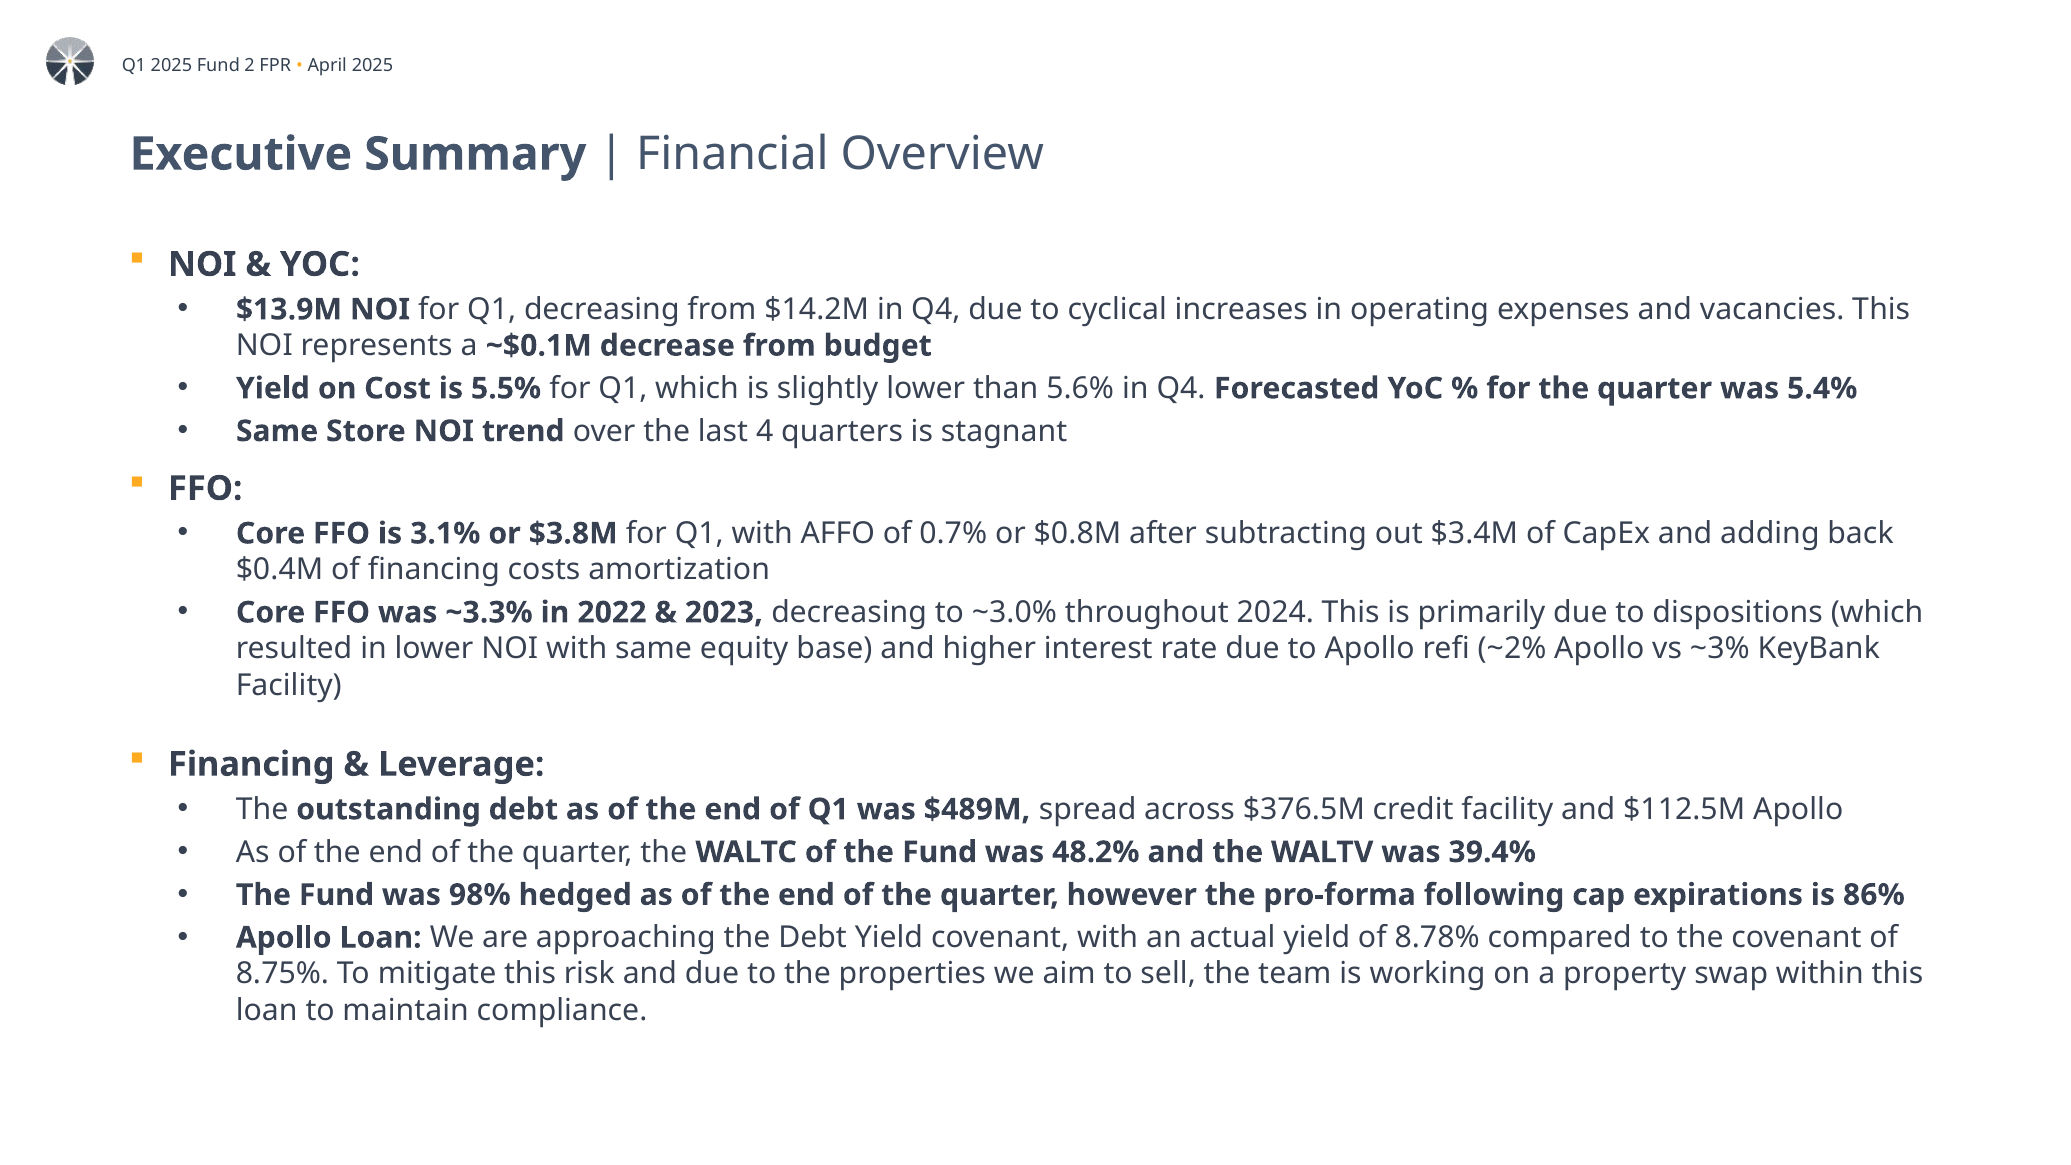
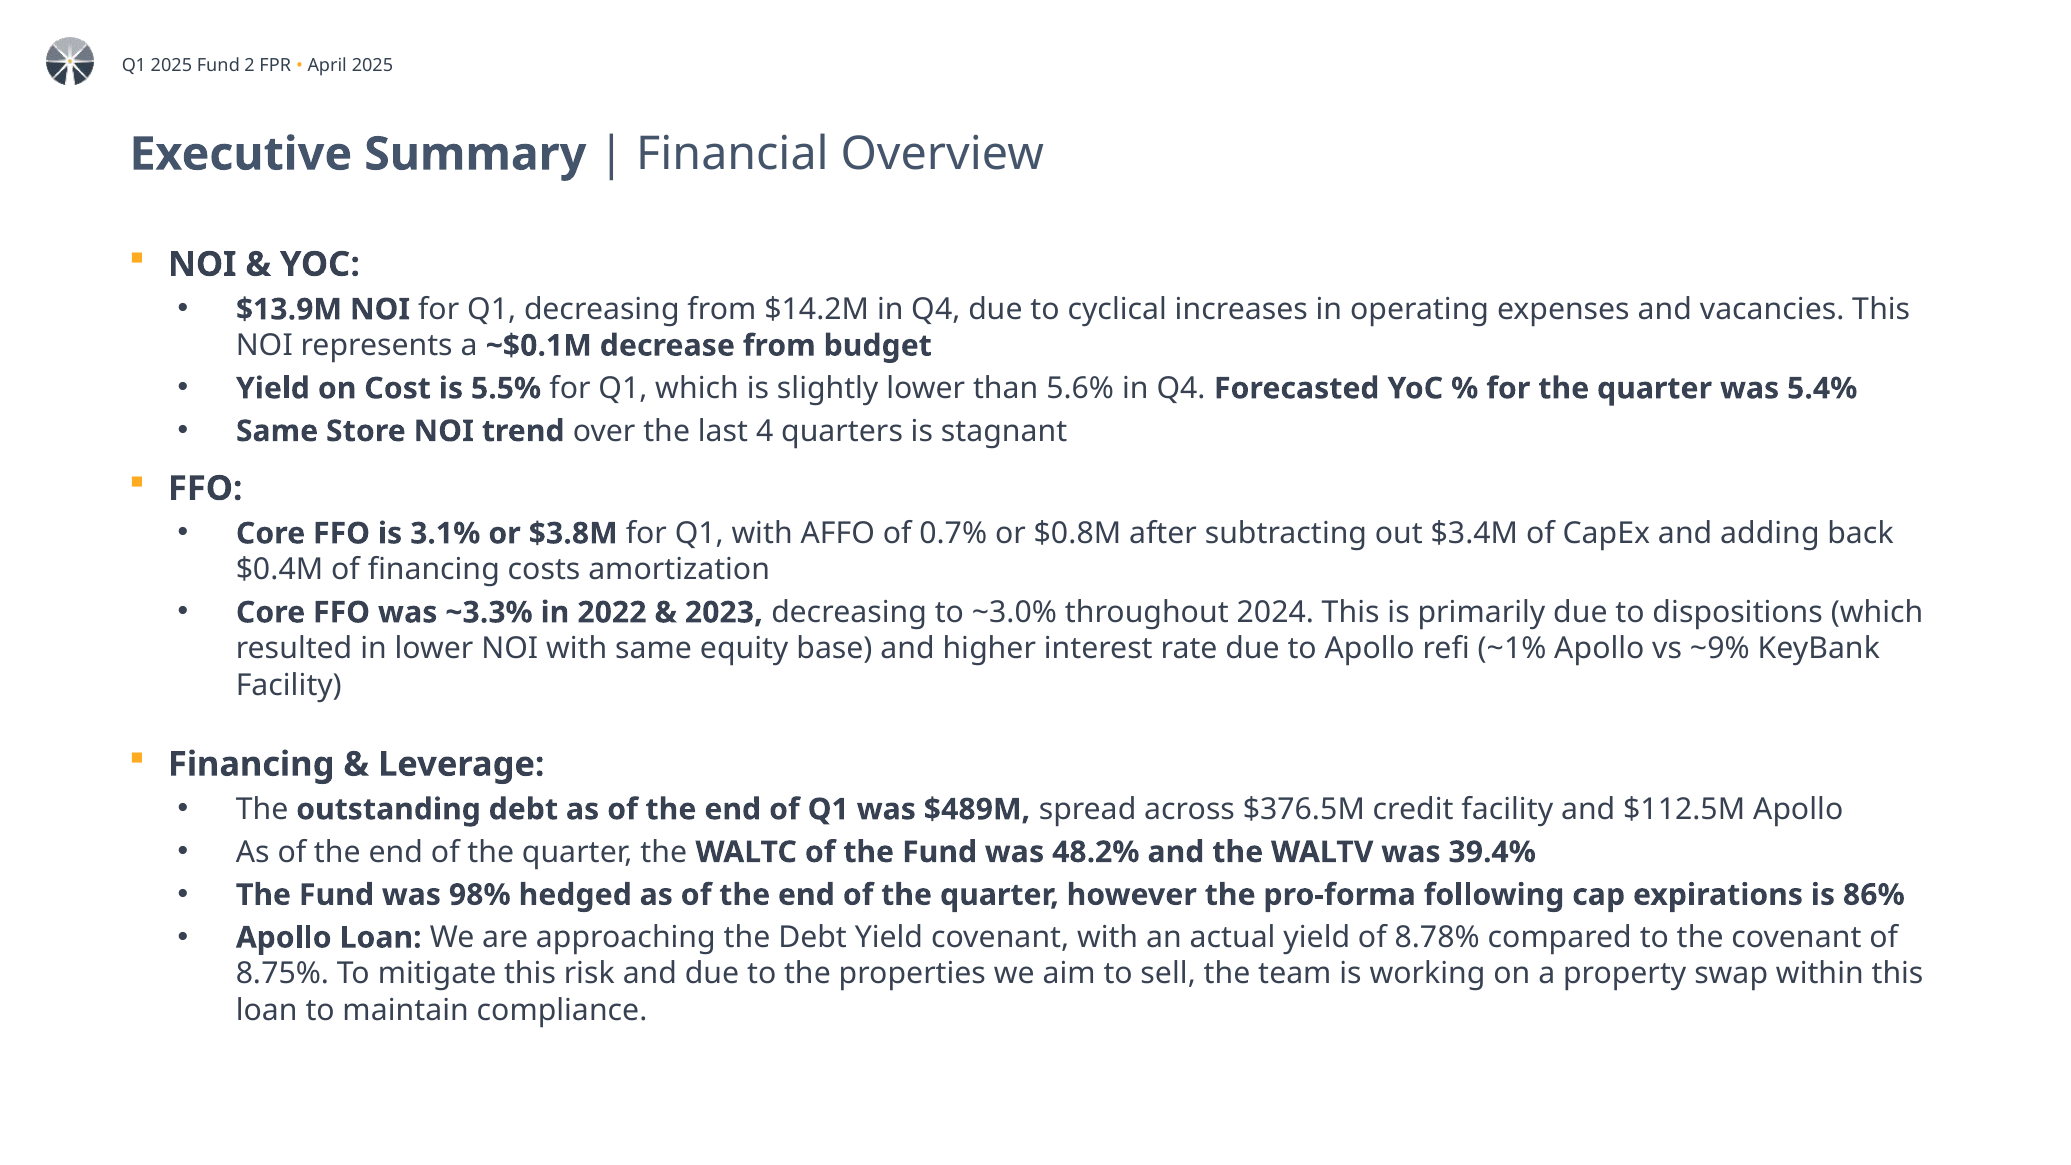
~2%: ~2% -> ~1% (1512, 649)
~3%: ~3% -> ~9% (1720, 649)
